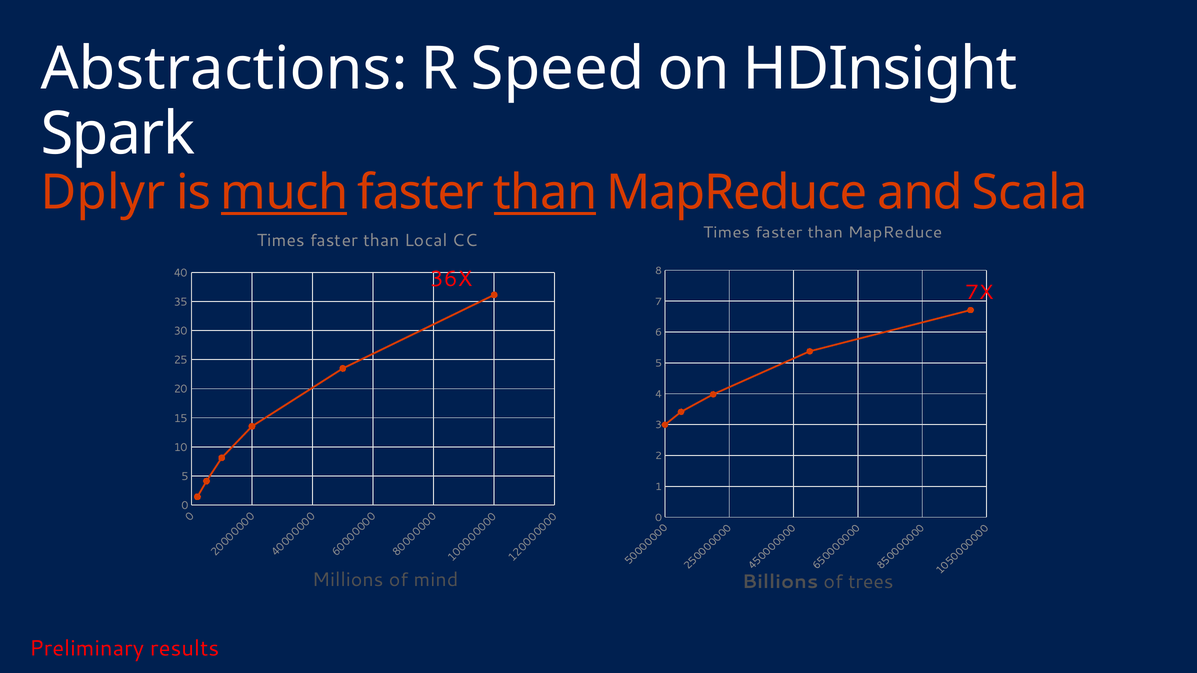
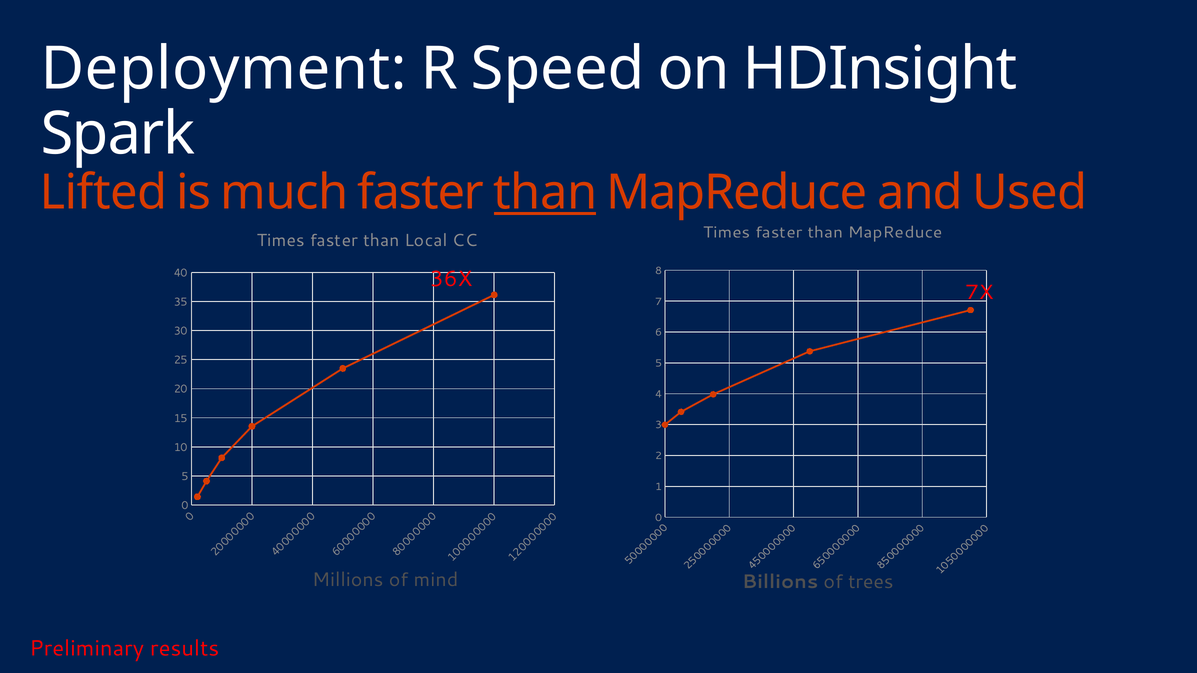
Abstractions: Abstractions -> Deployment (224, 69)
Dplyr: Dplyr -> Lifted (104, 193)
much underline: present -> none (284, 193)
Scala: Scala -> Used (1030, 193)
